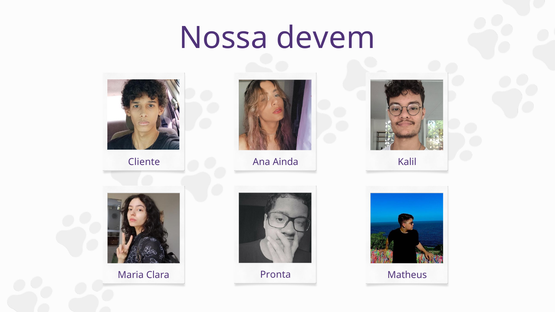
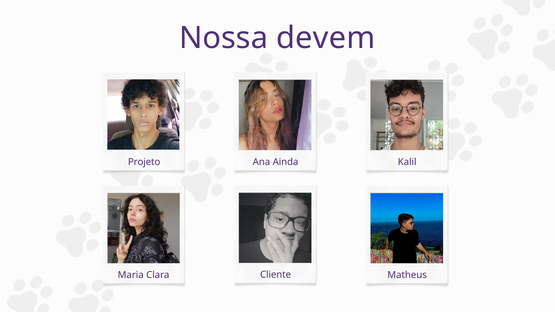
Cliente: Cliente -> Projeto (144, 162)
Pronta: Pronta -> Cliente (276, 275)
